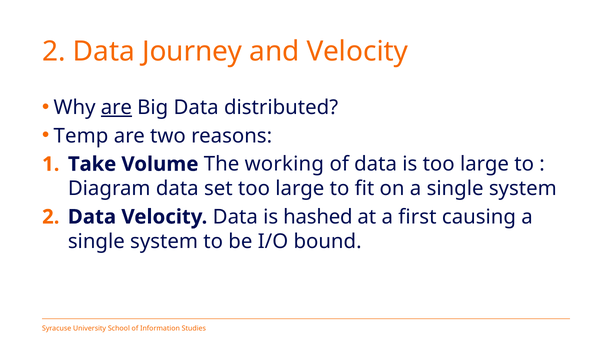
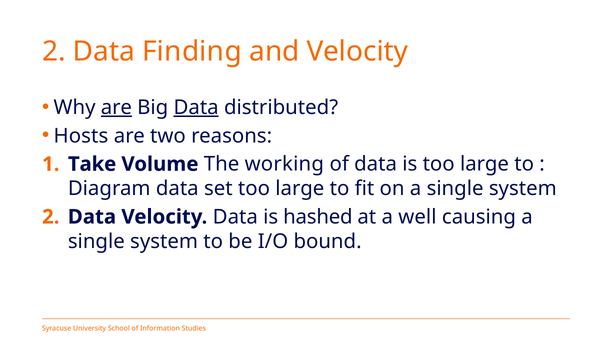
Journey: Journey -> Finding (192, 51)
Data underline: none -> present (196, 108)
Temp: Temp -> Hosts (81, 136)
first: first -> well (417, 217)
